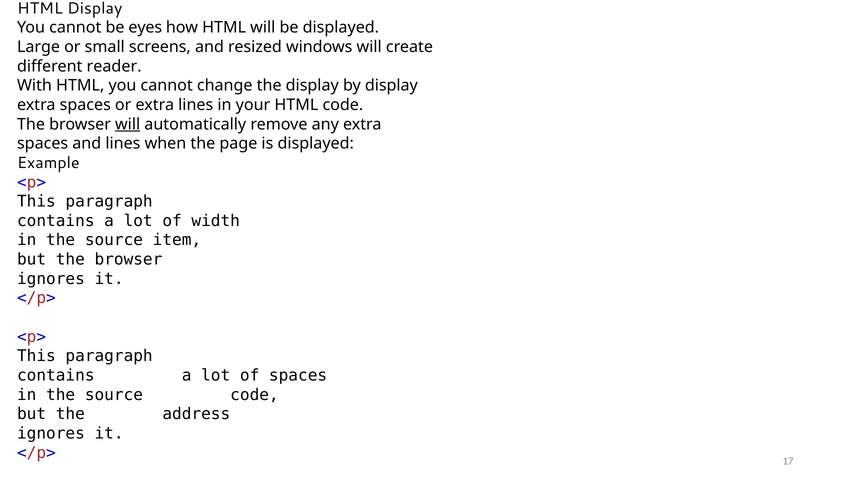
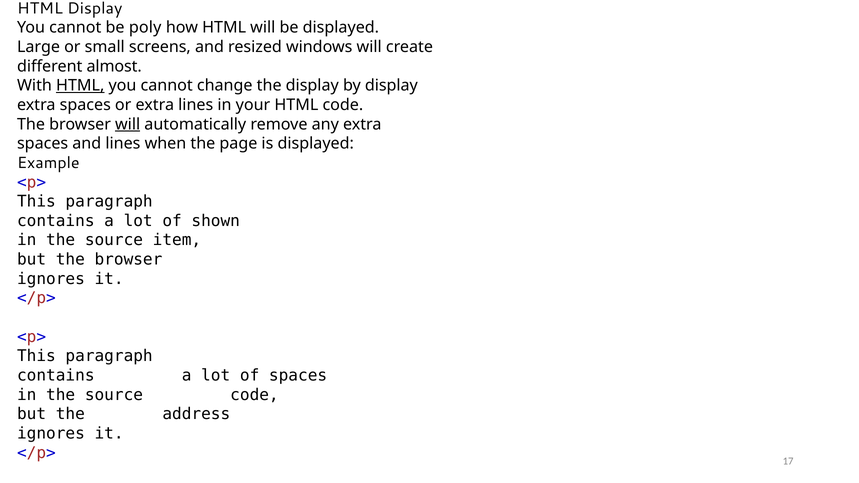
eyes: eyes -> poly (145, 28)
reader: reader -> almost (114, 66)
HTML underline: none -> present (80, 86)
width: width -> shown (216, 221)
